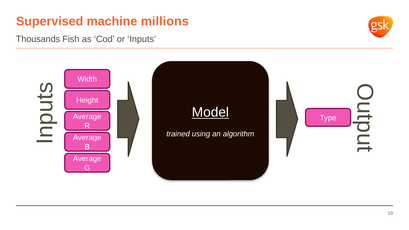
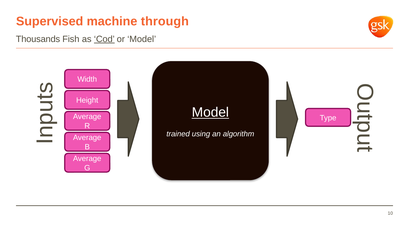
millions: millions -> through (165, 21)
Cod underline: none -> present (104, 39)
or Inputs: Inputs -> Model (142, 39)
